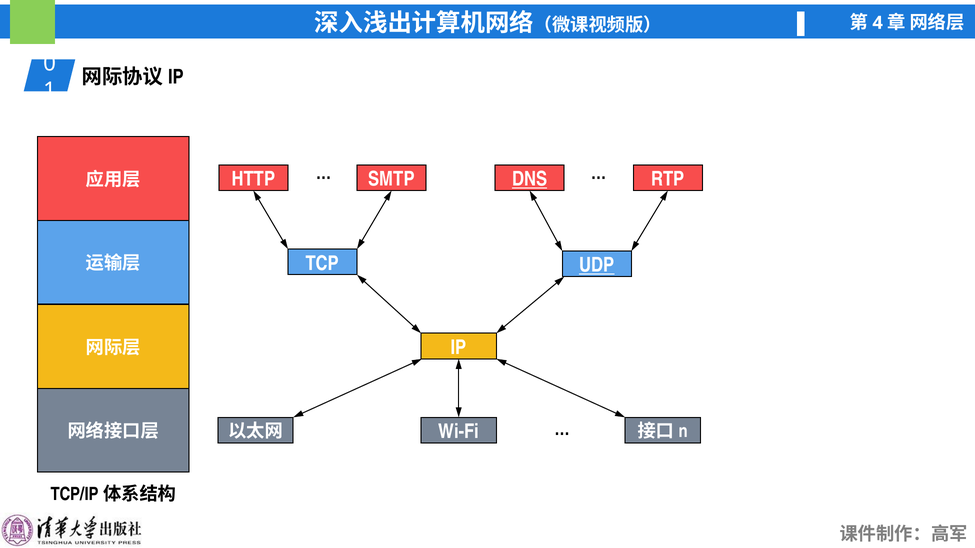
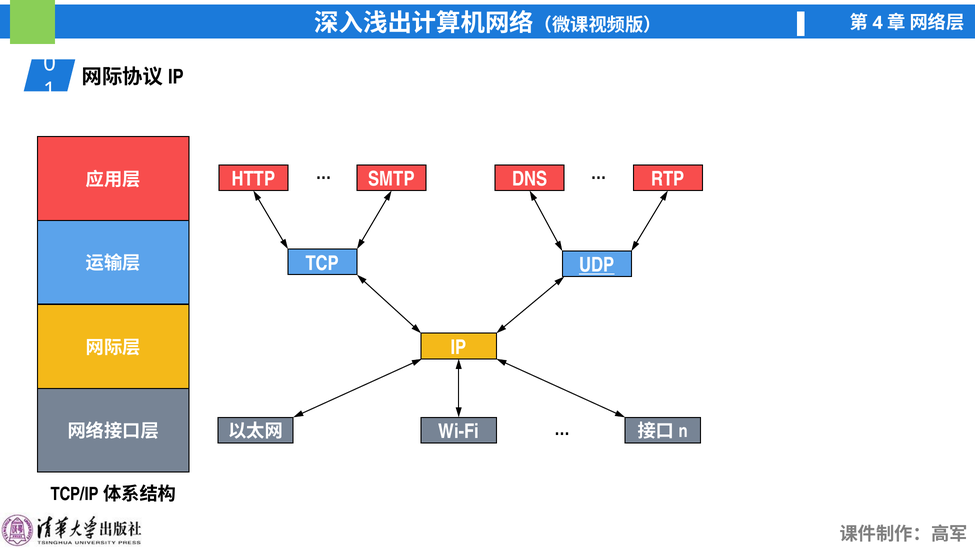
DNS underline: present -> none (530, 179)
